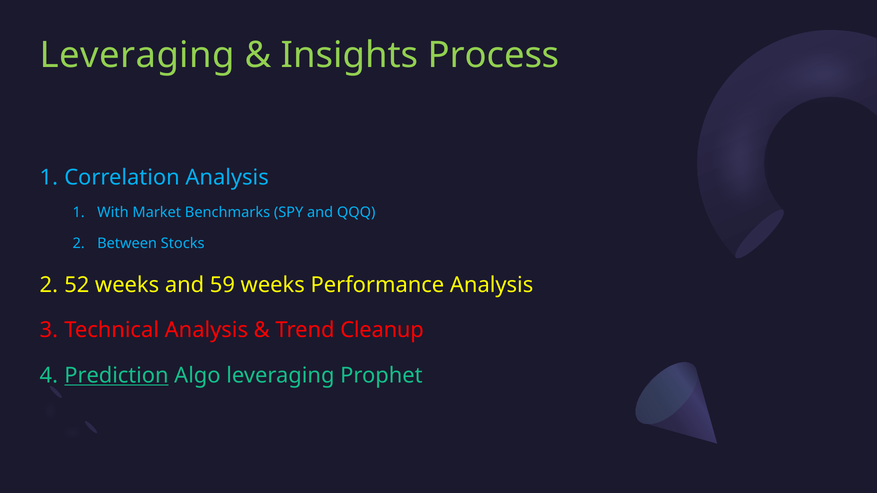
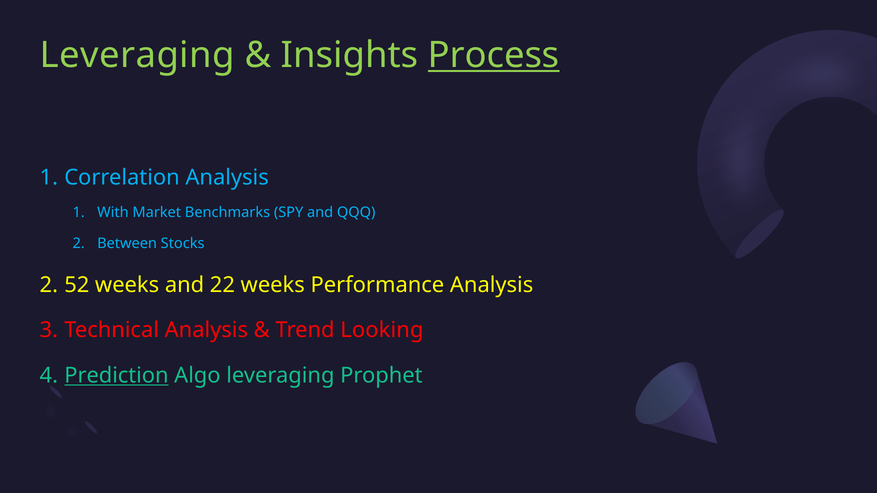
Process underline: none -> present (494, 55)
59: 59 -> 22 (222, 285)
Cleanup: Cleanup -> Looking (382, 330)
